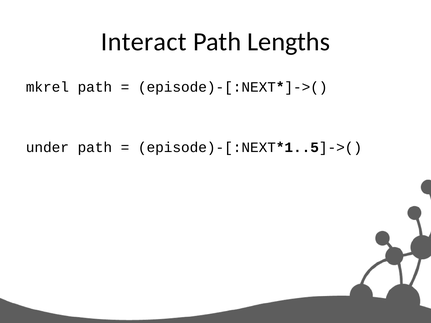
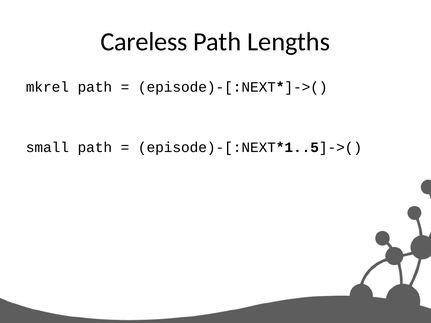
Interact: Interact -> Careless (144, 42)
under: under -> small (47, 148)
